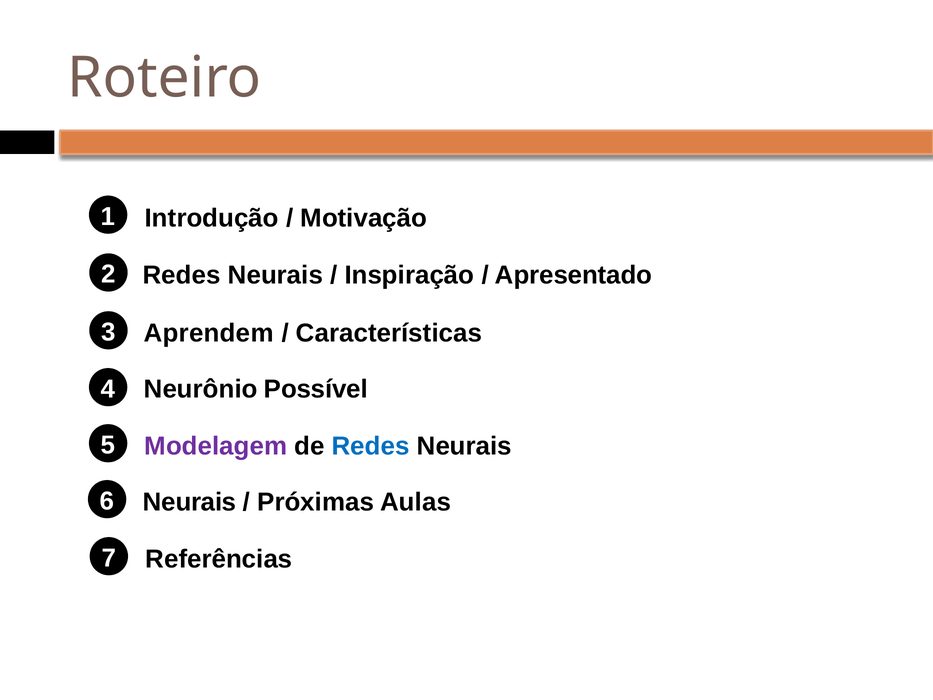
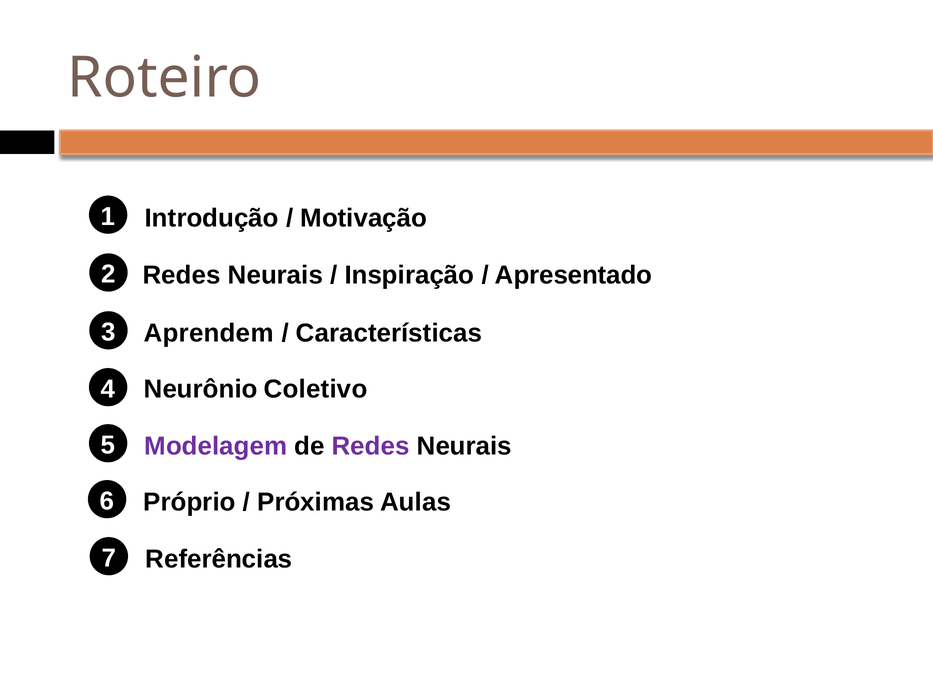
Possível: Possível -> Coletivo (316, 389)
Redes colour: blue -> purple (371, 446)
6 Neurais: Neurais -> Próprio (190, 502)
